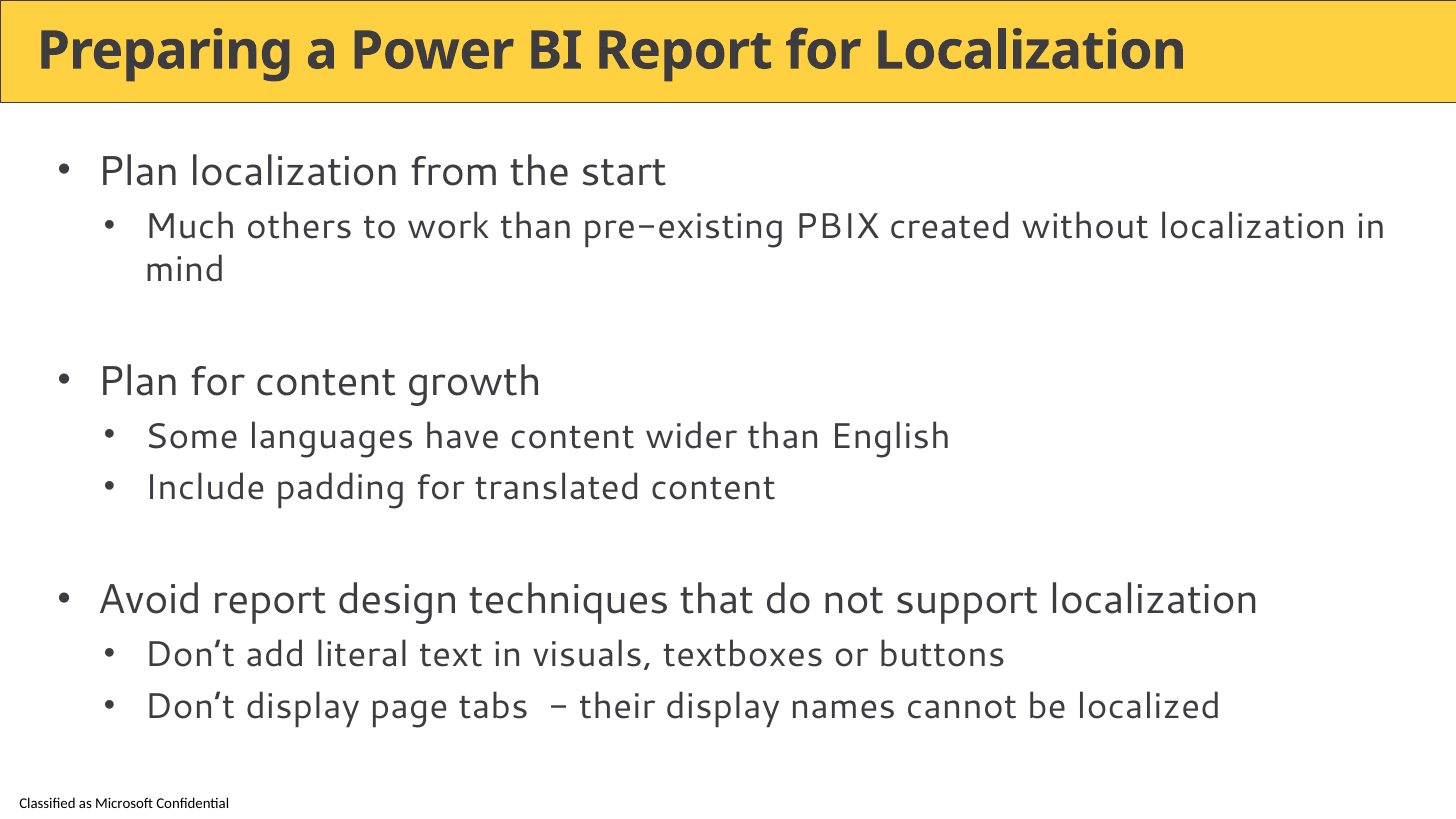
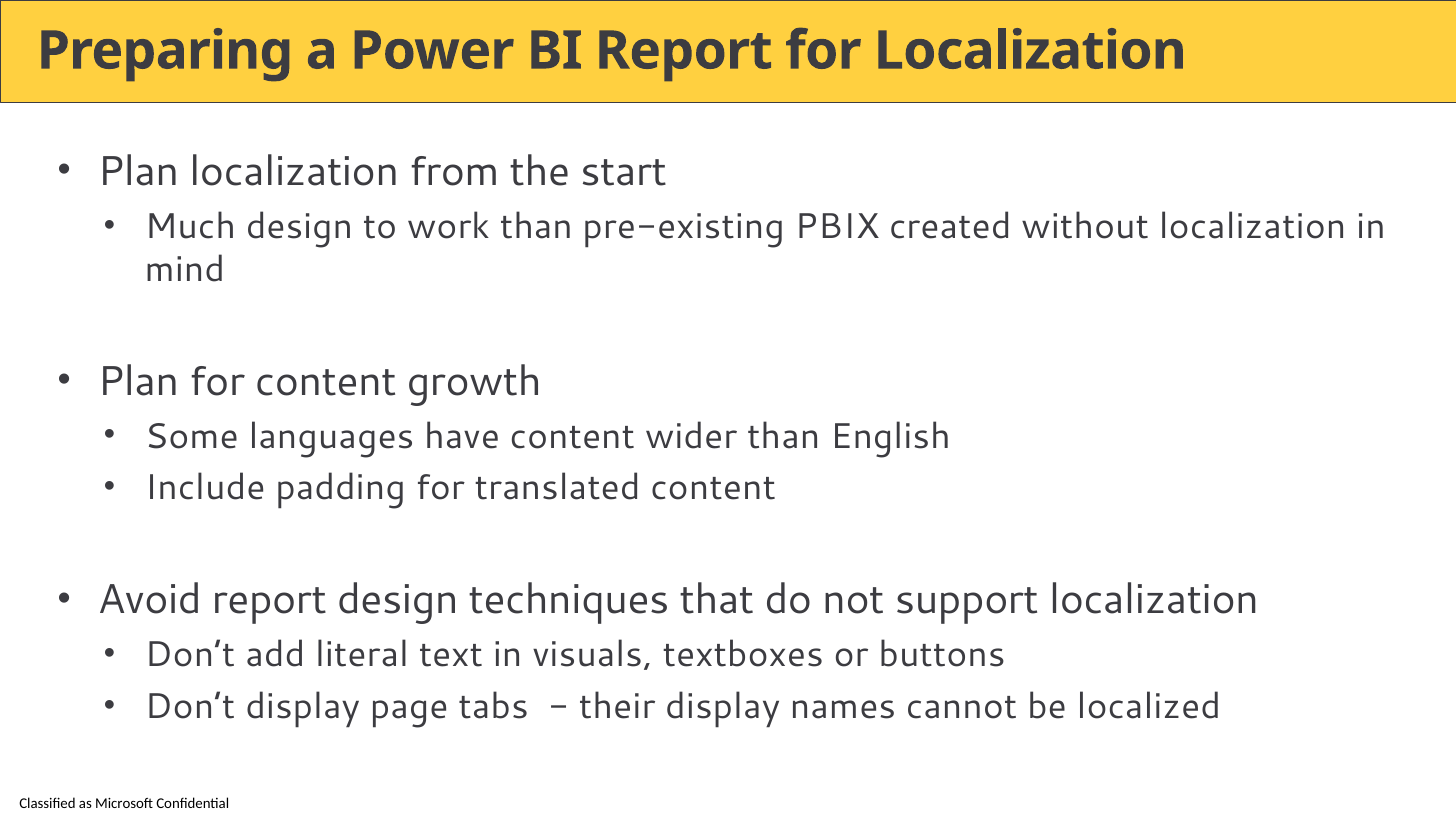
Much others: others -> design (299, 227)
